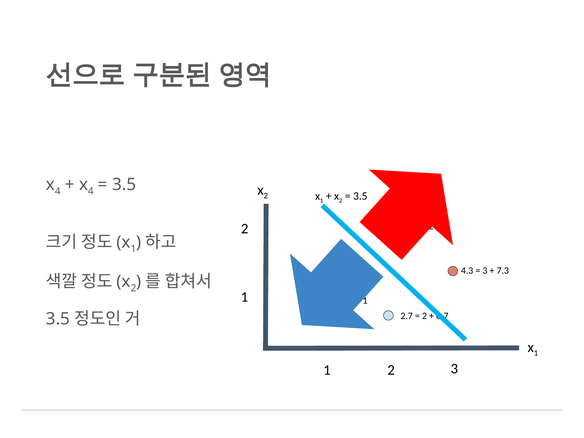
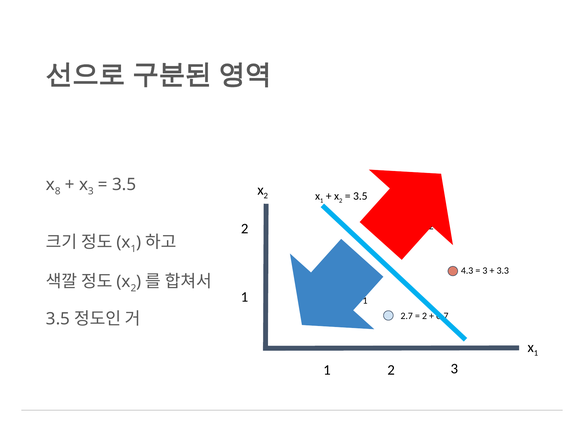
4: 4 -> 8 (58, 191)
4: 4 -> 3 (91, 191)
7.3: 7.3 -> 3.3 (503, 270)
